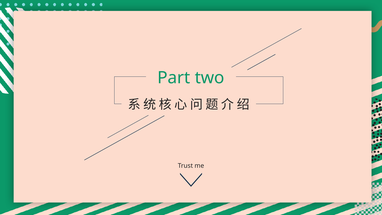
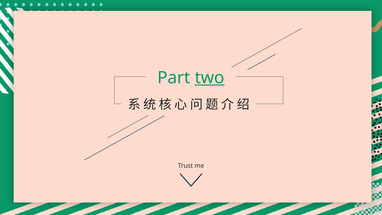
two underline: none -> present (210, 78)
